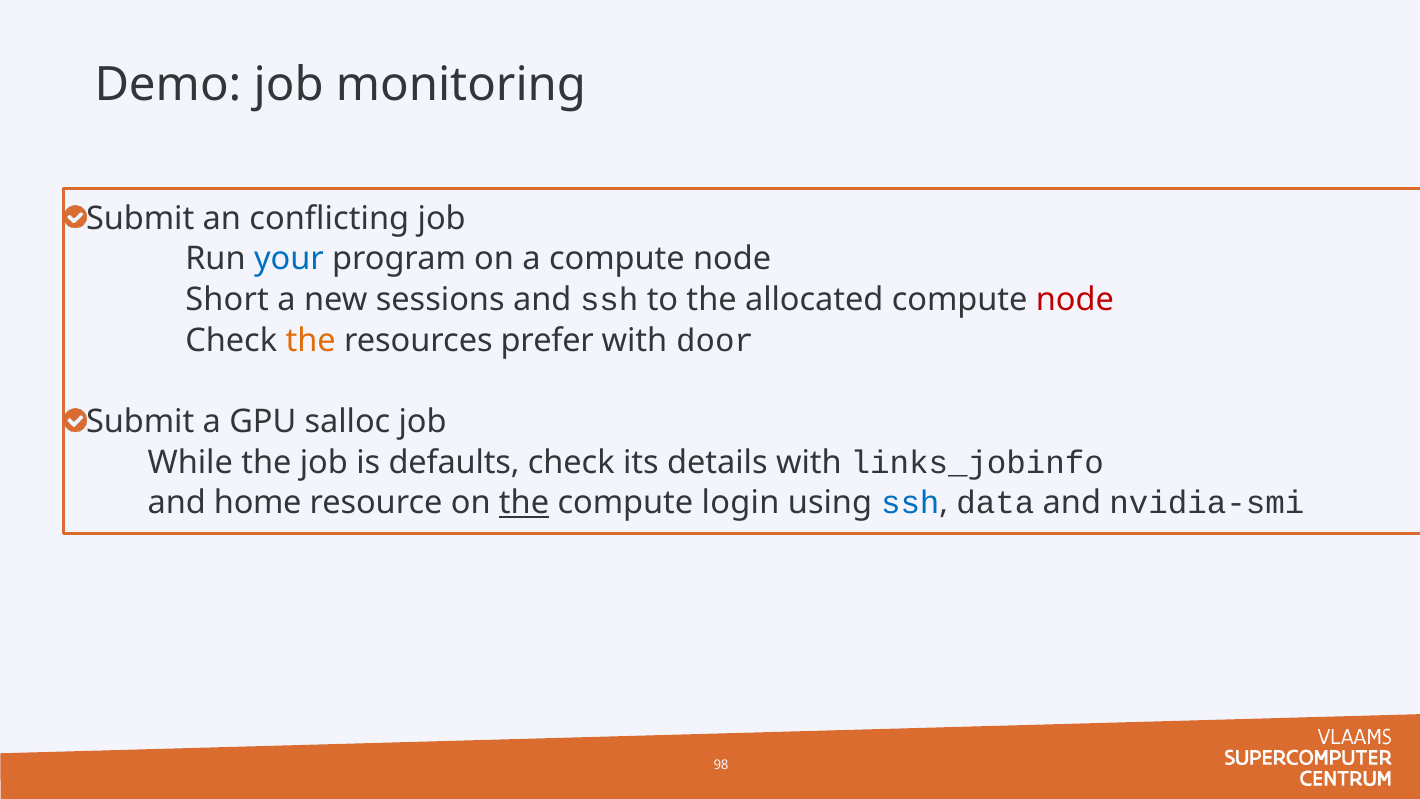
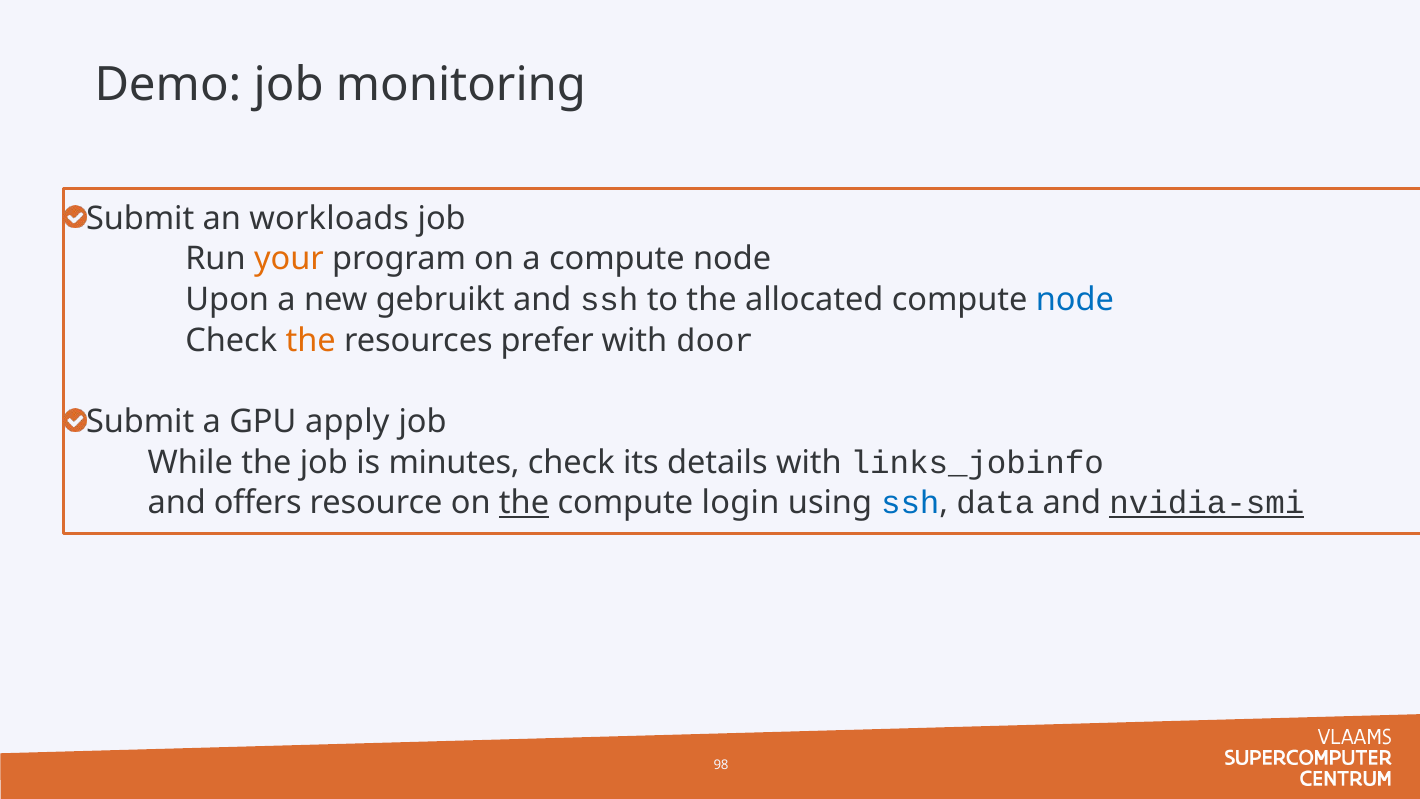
conflicting: conflicting -> workloads (329, 218)
your colour: blue -> orange (289, 259)
Short: Short -> Upon (227, 300)
sessions: sessions -> gebruikt (440, 300)
node colour: red -> blue (1075, 300)
salloc: salloc -> apply (347, 422)
defaults: defaults -> minutes (454, 462)
home: home -> offers (258, 503)
nvidia-smi underline: none -> present (1207, 503)
